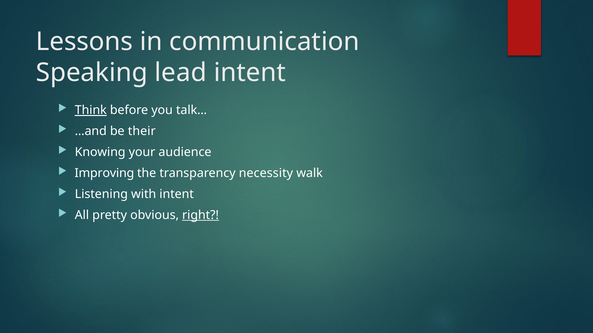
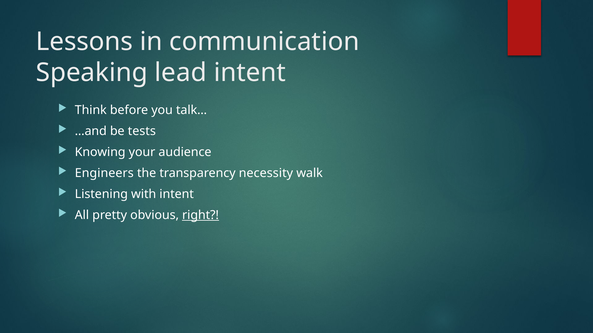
Think underline: present -> none (91, 110)
their: their -> tests (142, 131)
Improving: Improving -> Engineers (104, 173)
